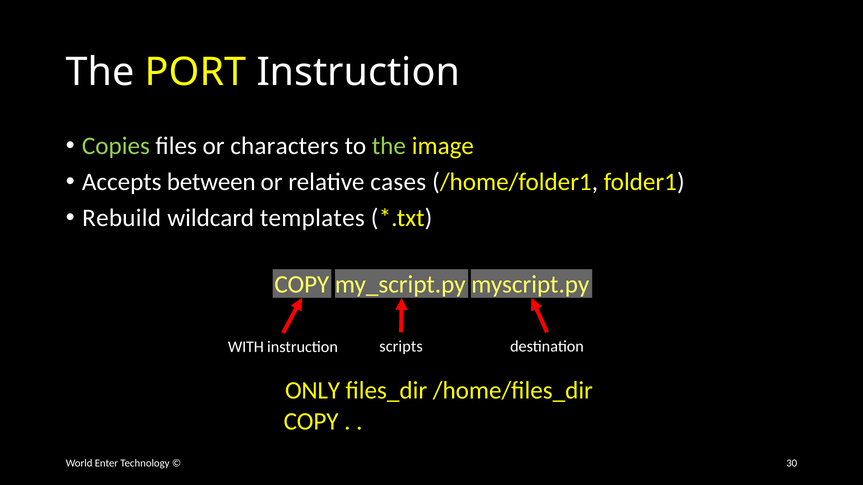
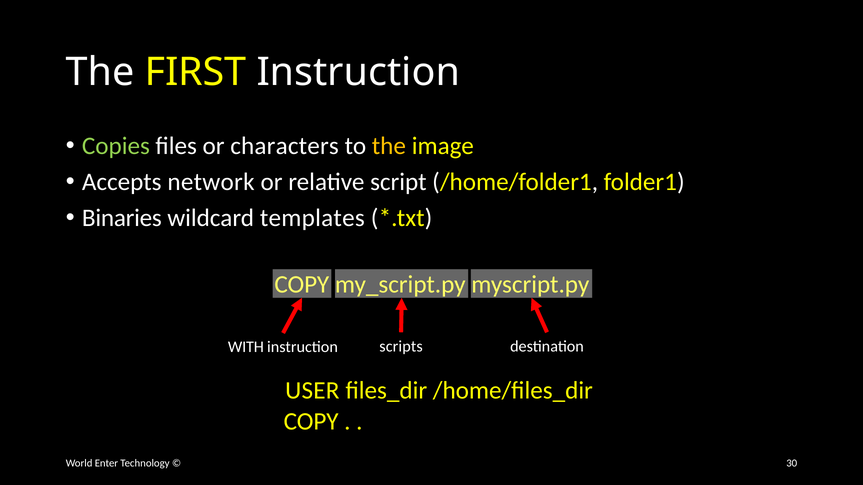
PORT: PORT -> FIRST (196, 72)
the colour: light green -> yellow (389, 146)
between: between -> network (211, 182)
cases: cases -> script (398, 182)
Rebuild: Rebuild -> Binaries (122, 218)
ONLY: ONLY -> USER (312, 391)
